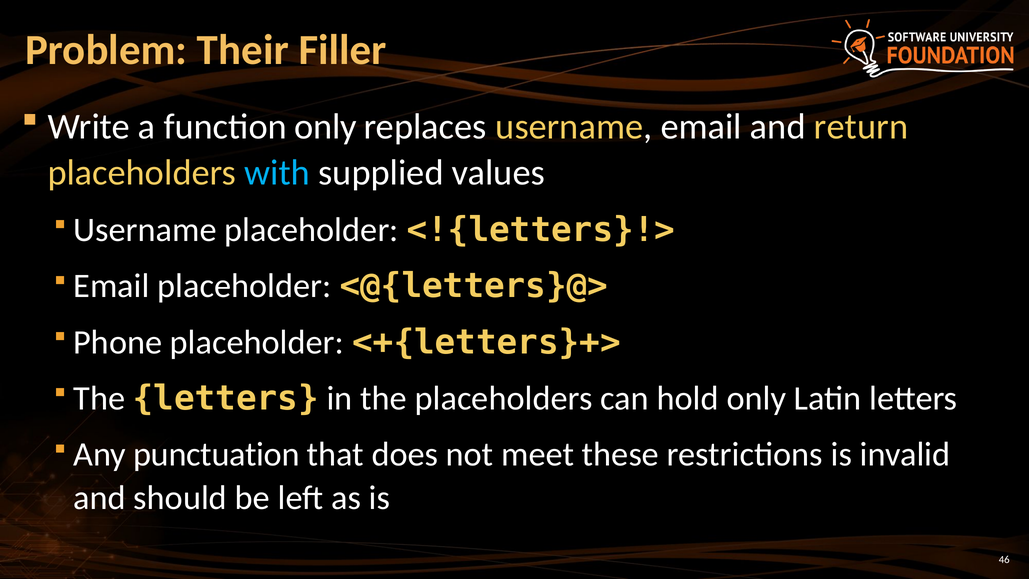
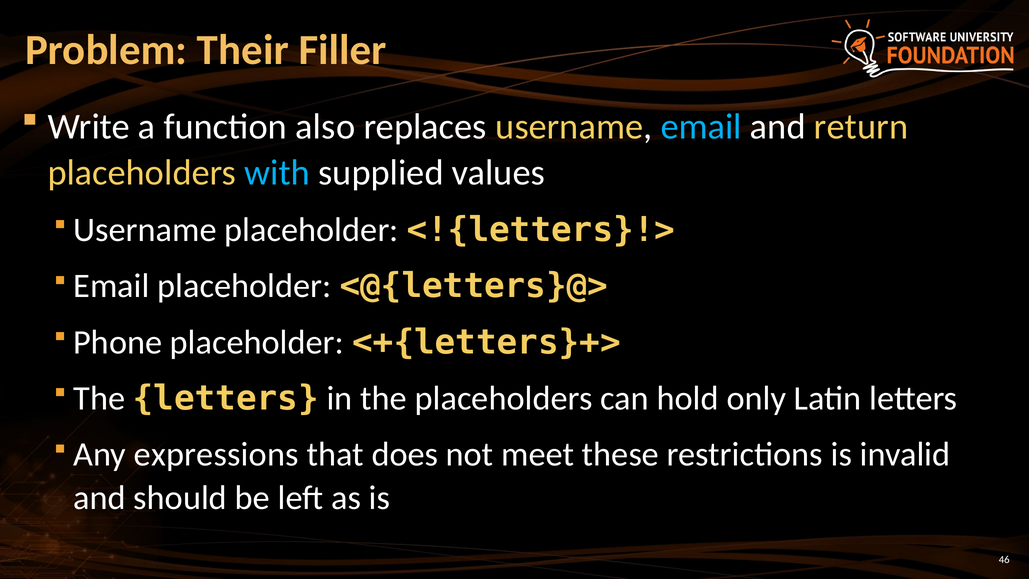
function only: only -> also (325, 127)
email colour: white -> light blue (701, 127)
punctuation: punctuation -> expressions (216, 454)
